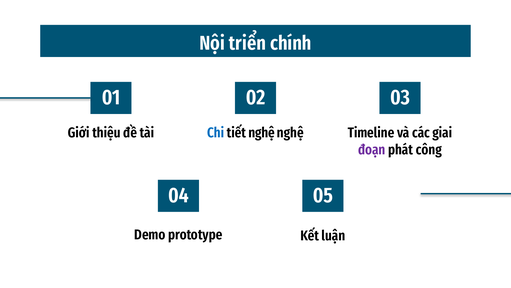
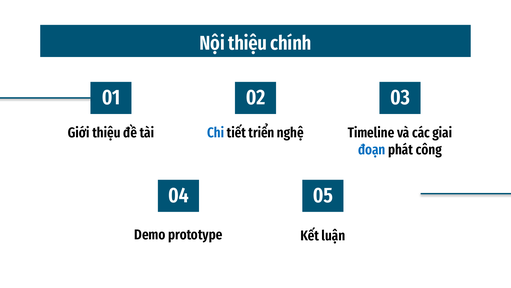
Nội triển: triển -> thiệu (248, 43)
tiết nghệ: nghệ -> triển (261, 133)
đoạn colour: purple -> blue (372, 150)
